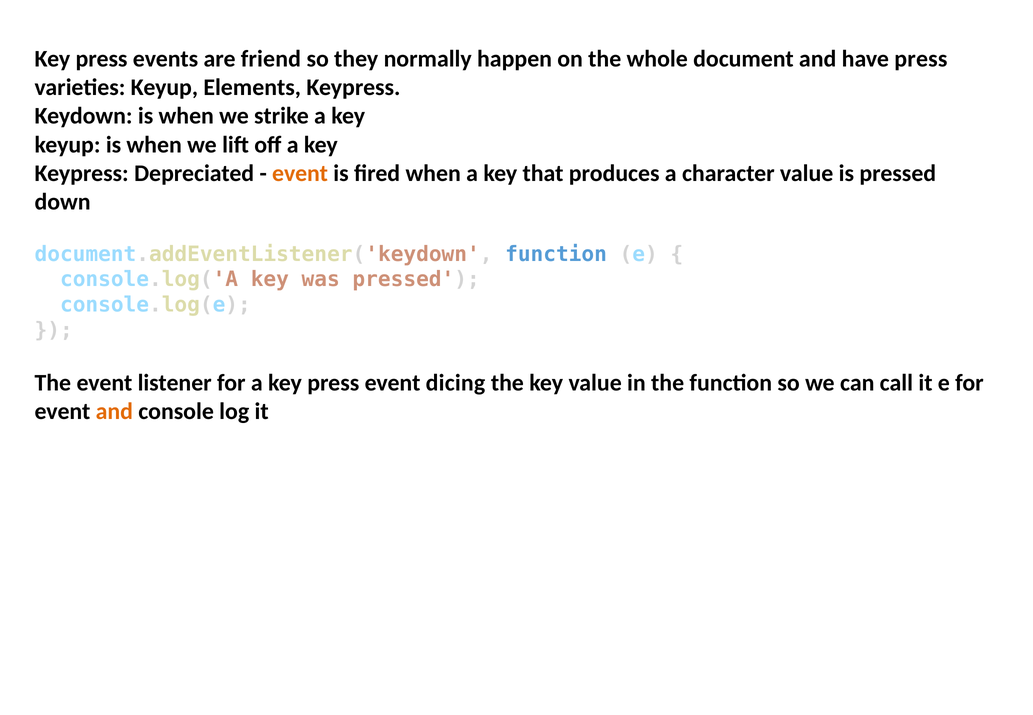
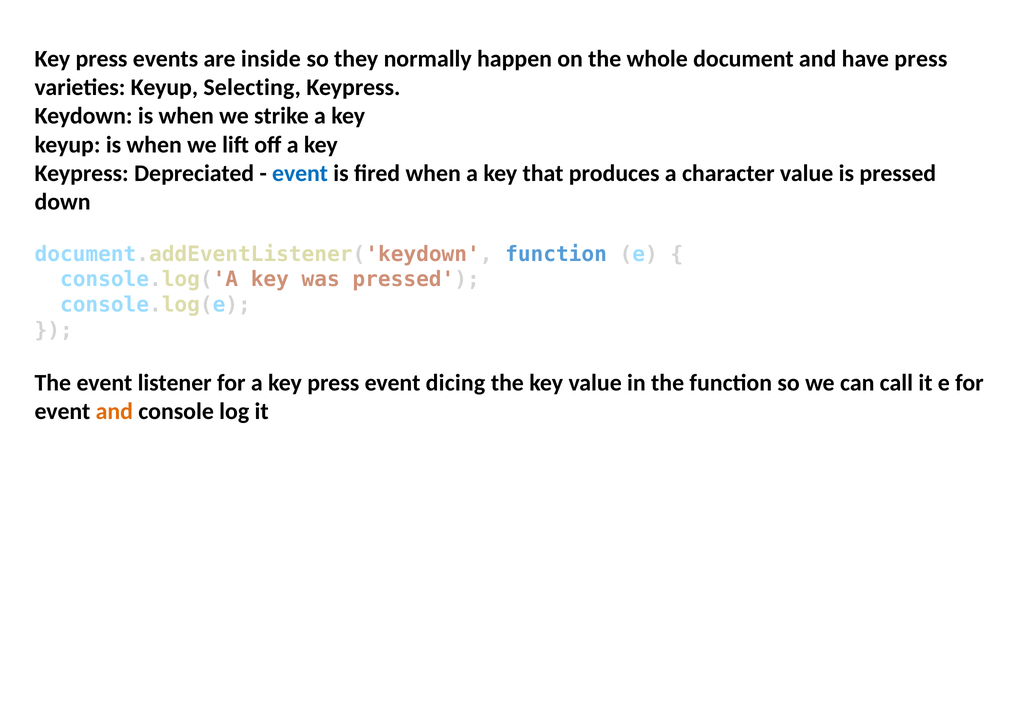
friend: friend -> inside (271, 59)
Elements: Elements -> Selecting (252, 87)
event colour: orange -> blue (300, 173)
